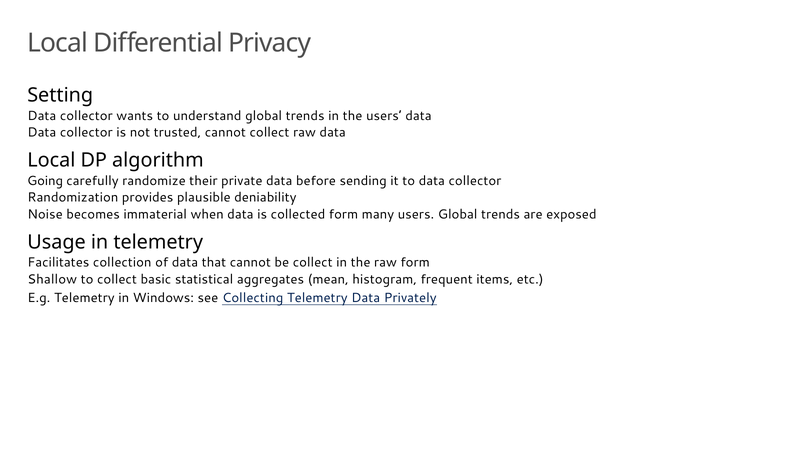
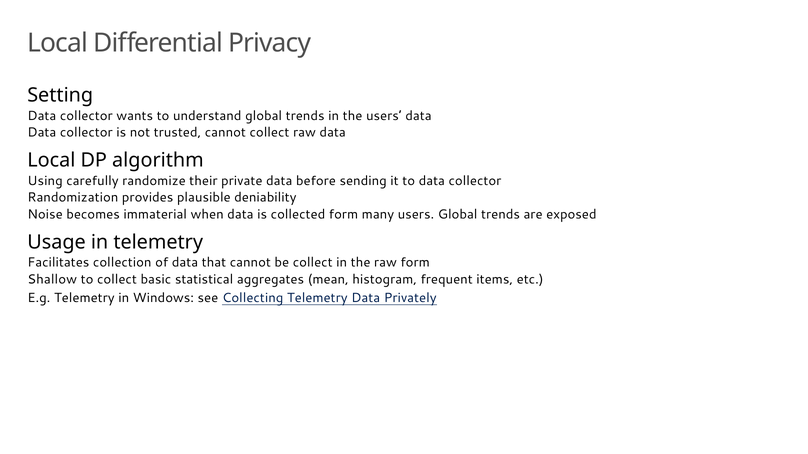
Going: Going -> Using (45, 181)
